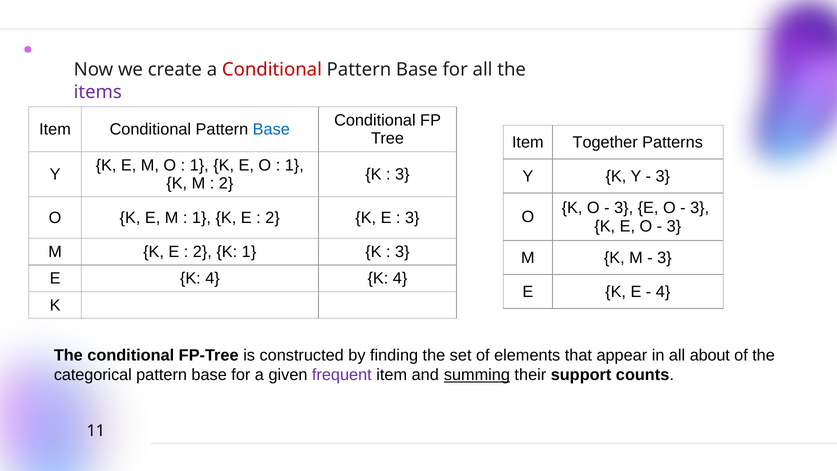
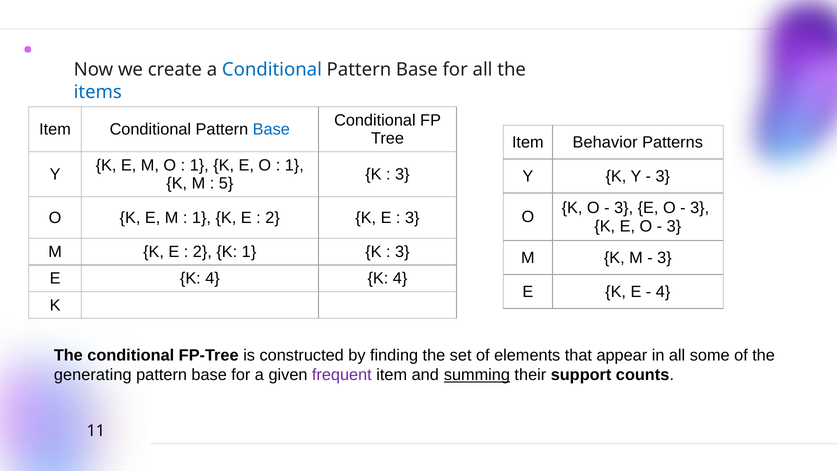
Conditional colour: red -> blue (272, 70)
items colour: purple -> blue (98, 92)
Together: Together -> Behavior (605, 142)
2: 2 -> 5 (226, 183)
about: about -> some (710, 355)
categorical: categorical -> generating (93, 375)
